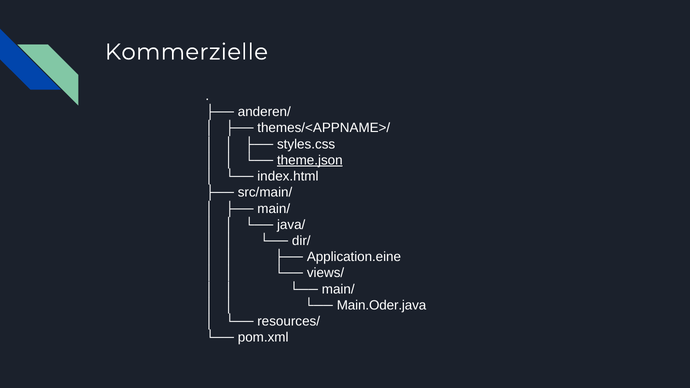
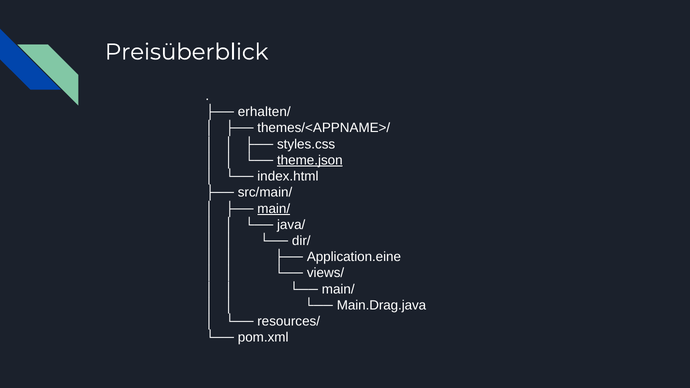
Kommerzielle: Kommerzielle -> Preisüberblick (187, 52)
anderen/: anderen/ -> erhalten/ (264, 112)
main/ underline: none -> present (274, 209)
Main.Oder.java: Main.Oder.java -> Main.Drag.java (382, 305)
